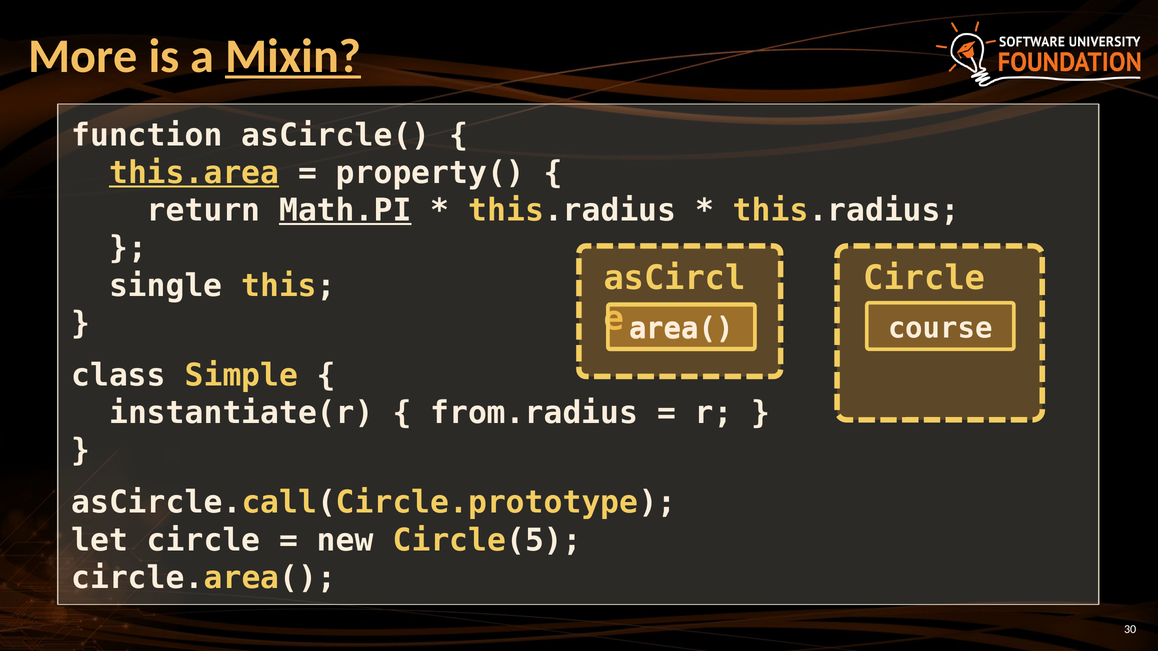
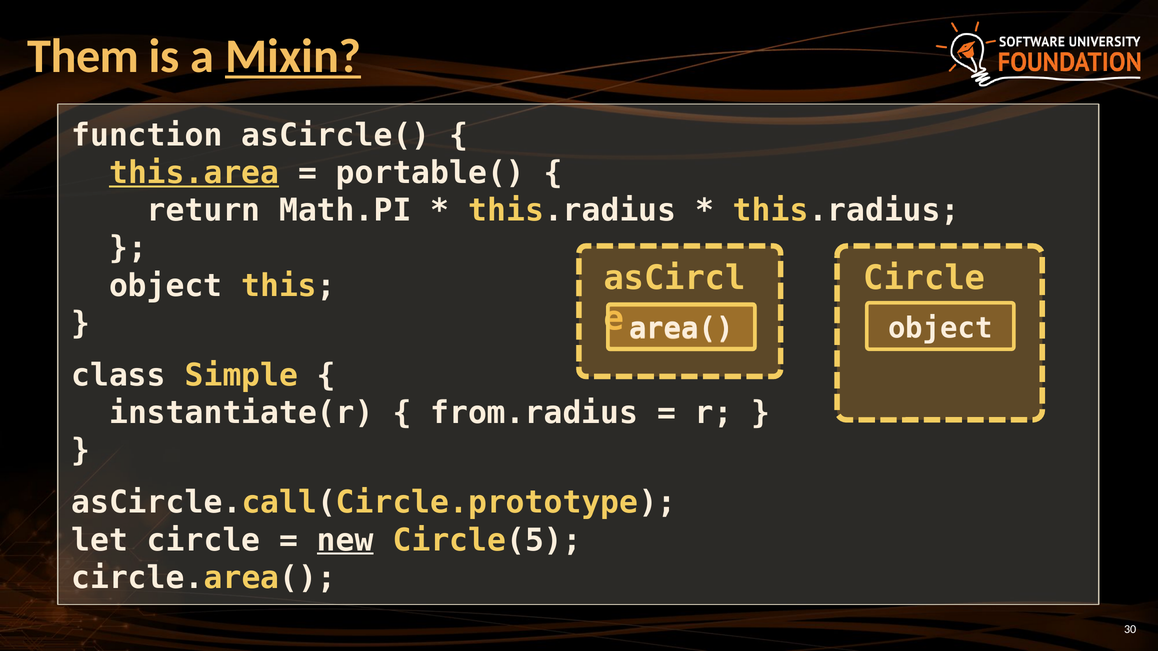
More: More -> Them (83, 56)
property(: property( -> portable( (430, 173)
Math.PI underline: present -> none (345, 211)
single: single -> object (166, 286)
course: course -> object (940, 328)
new underline: none -> present (345, 541)
